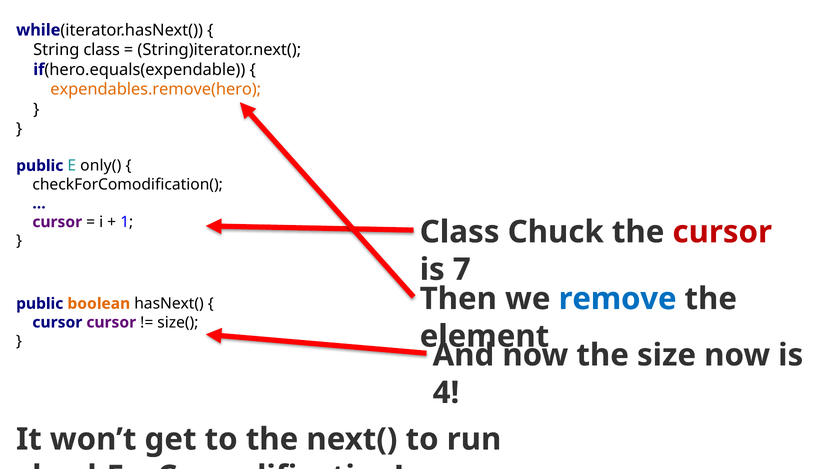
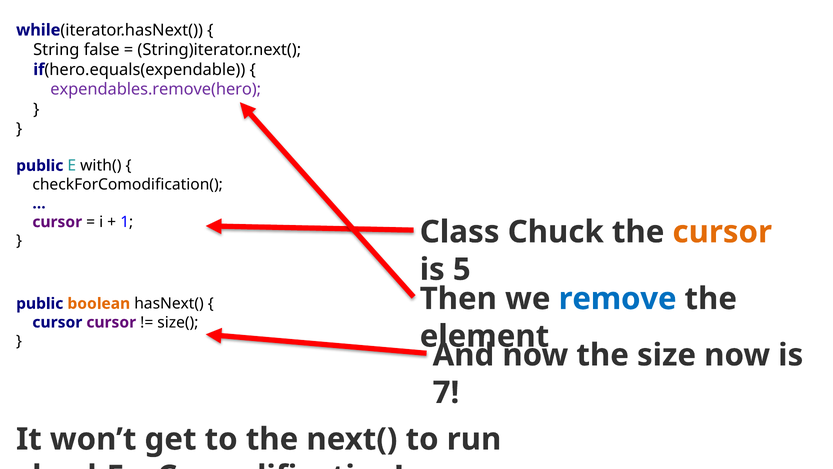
String class: class -> false (102, 50)
expendables.remove(hero colour: orange -> purple (156, 89)
only(: only( -> with( (101, 166)
cursor colour: red -> orange (722, 232)
7: 7 -> 5 (462, 269)
4: 4 -> 7 (446, 392)
